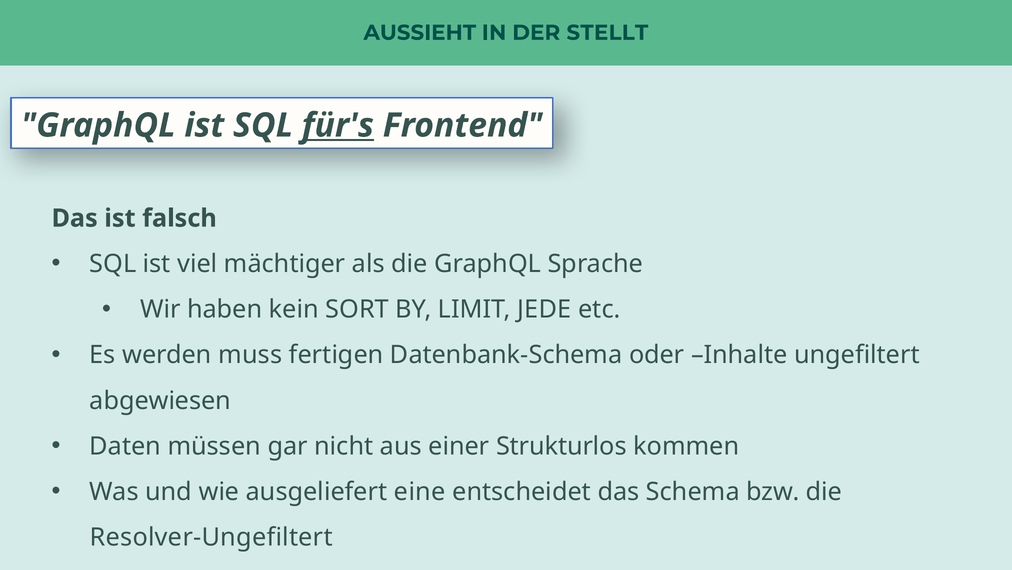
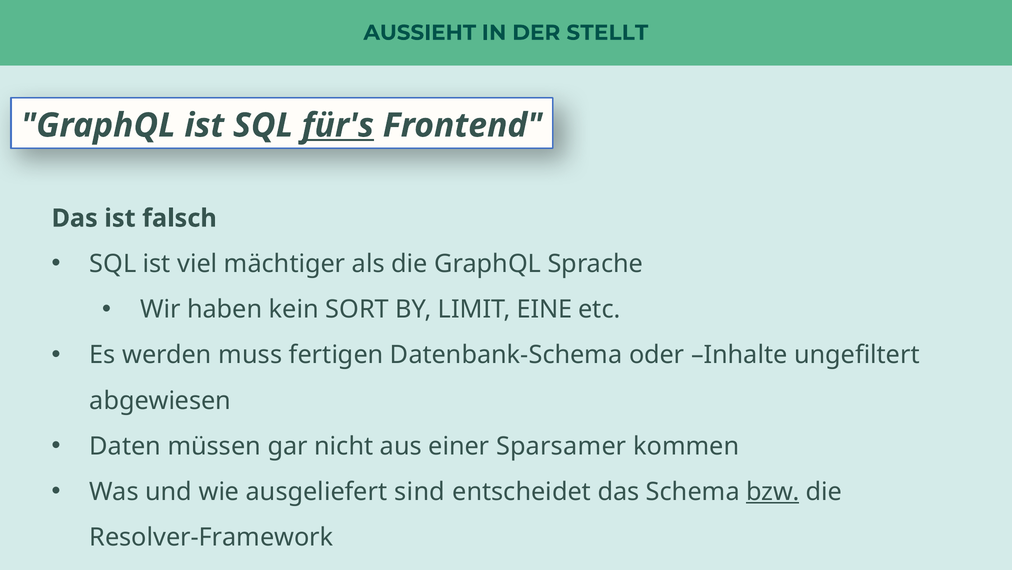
JEDE: JEDE -> EINE (545, 309)
Strukturlos: Strukturlos -> Sparsamer (561, 446)
eine: eine -> sind (420, 491)
bzw underline: none -> present (773, 491)
Resolver-Ungefiltert: Resolver-Ungefiltert -> Resolver-Framework (211, 537)
